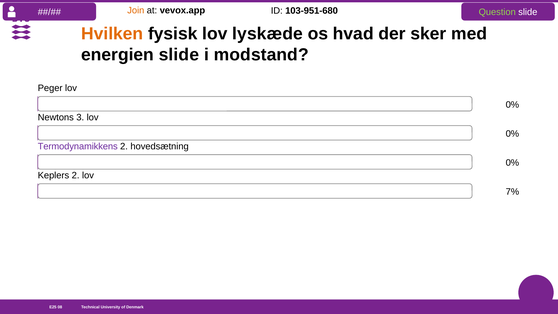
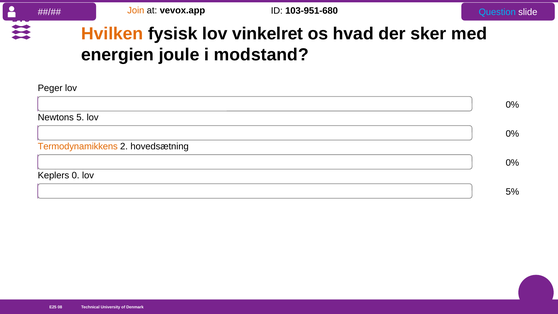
Question colour: light green -> light blue (497, 12)
lyskæde: lyskæde -> vinkelret (268, 34)
energien slide: slide -> joule (179, 55)
3: 3 -> 5 (80, 117)
Termodynamikkens colour: purple -> orange (78, 146)
Keplers 2: 2 -> 0 (76, 175)
7%: 7% -> 5% (512, 192)
